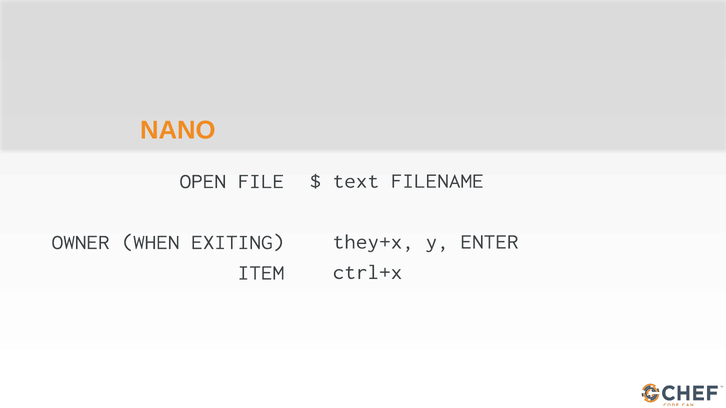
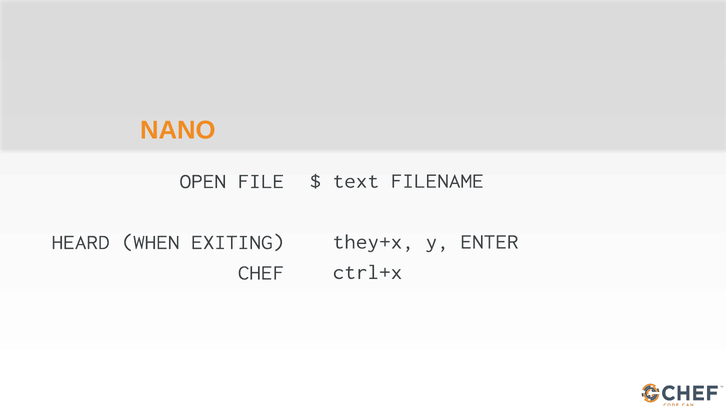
OWNER: OWNER -> HEARD (81, 242)
ITEM: ITEM -> CHEF (261, 273)
